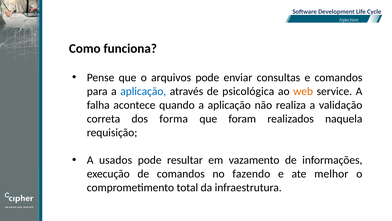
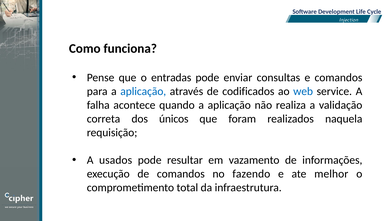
arquivos: arquivos -> entradas (171, 77)
psicológica: psicológica -> codificados (248, 91)
web colour: orange -> blue (303, 91)
forma: forma -> únicos (174, 119)
